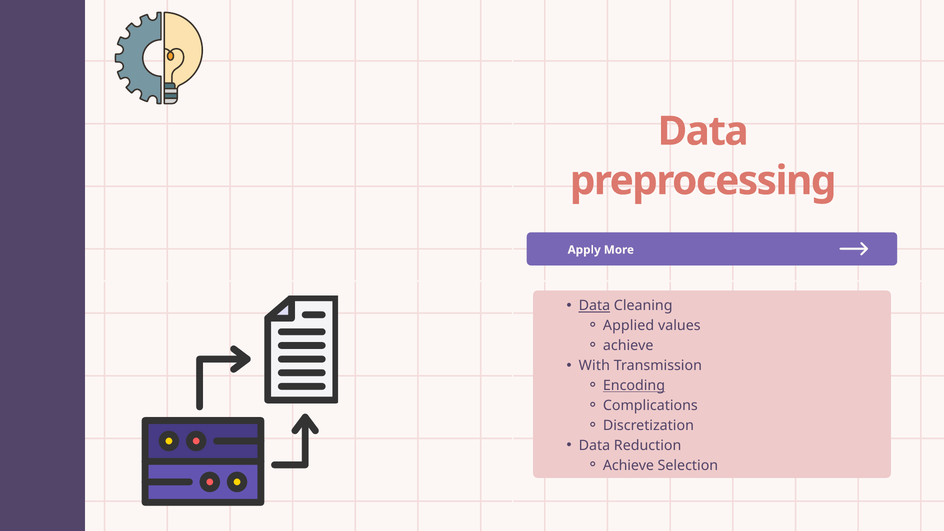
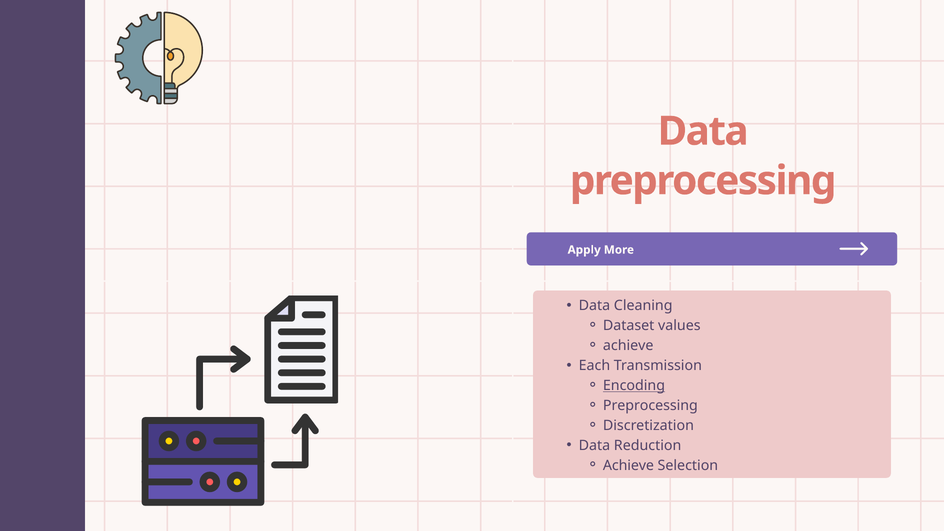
Data underline: present -> none (594, 306)
Applied: Applied -> Dataset (629, 326)
With: With -> Each (594, 366)
Complications: Complications -> Preprocessing (650, 406)
